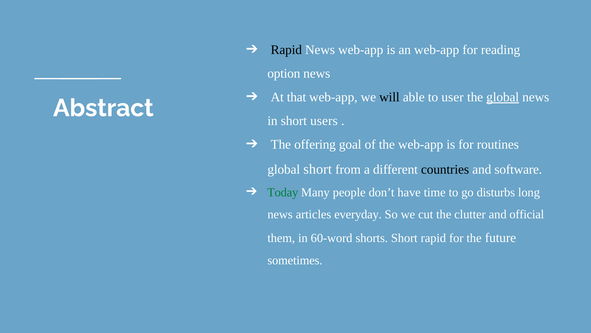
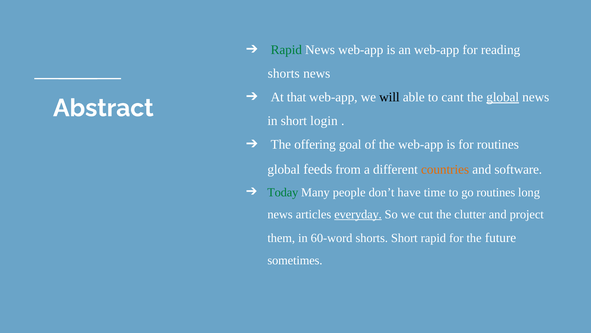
Rapid colour: black -> green (286, 50)
option: option -> shorts (284, 73)
user: user -> cant (453, 97)
users: users -> login (324, 121)
global short: short -> feeds (318, 169)
countries colour: black -> orange (445, 169)
go disturbs: disturbs -> routines (496, 192)
everyday underline: none -> present (358, 214)
official: official -> project (527, 214)
